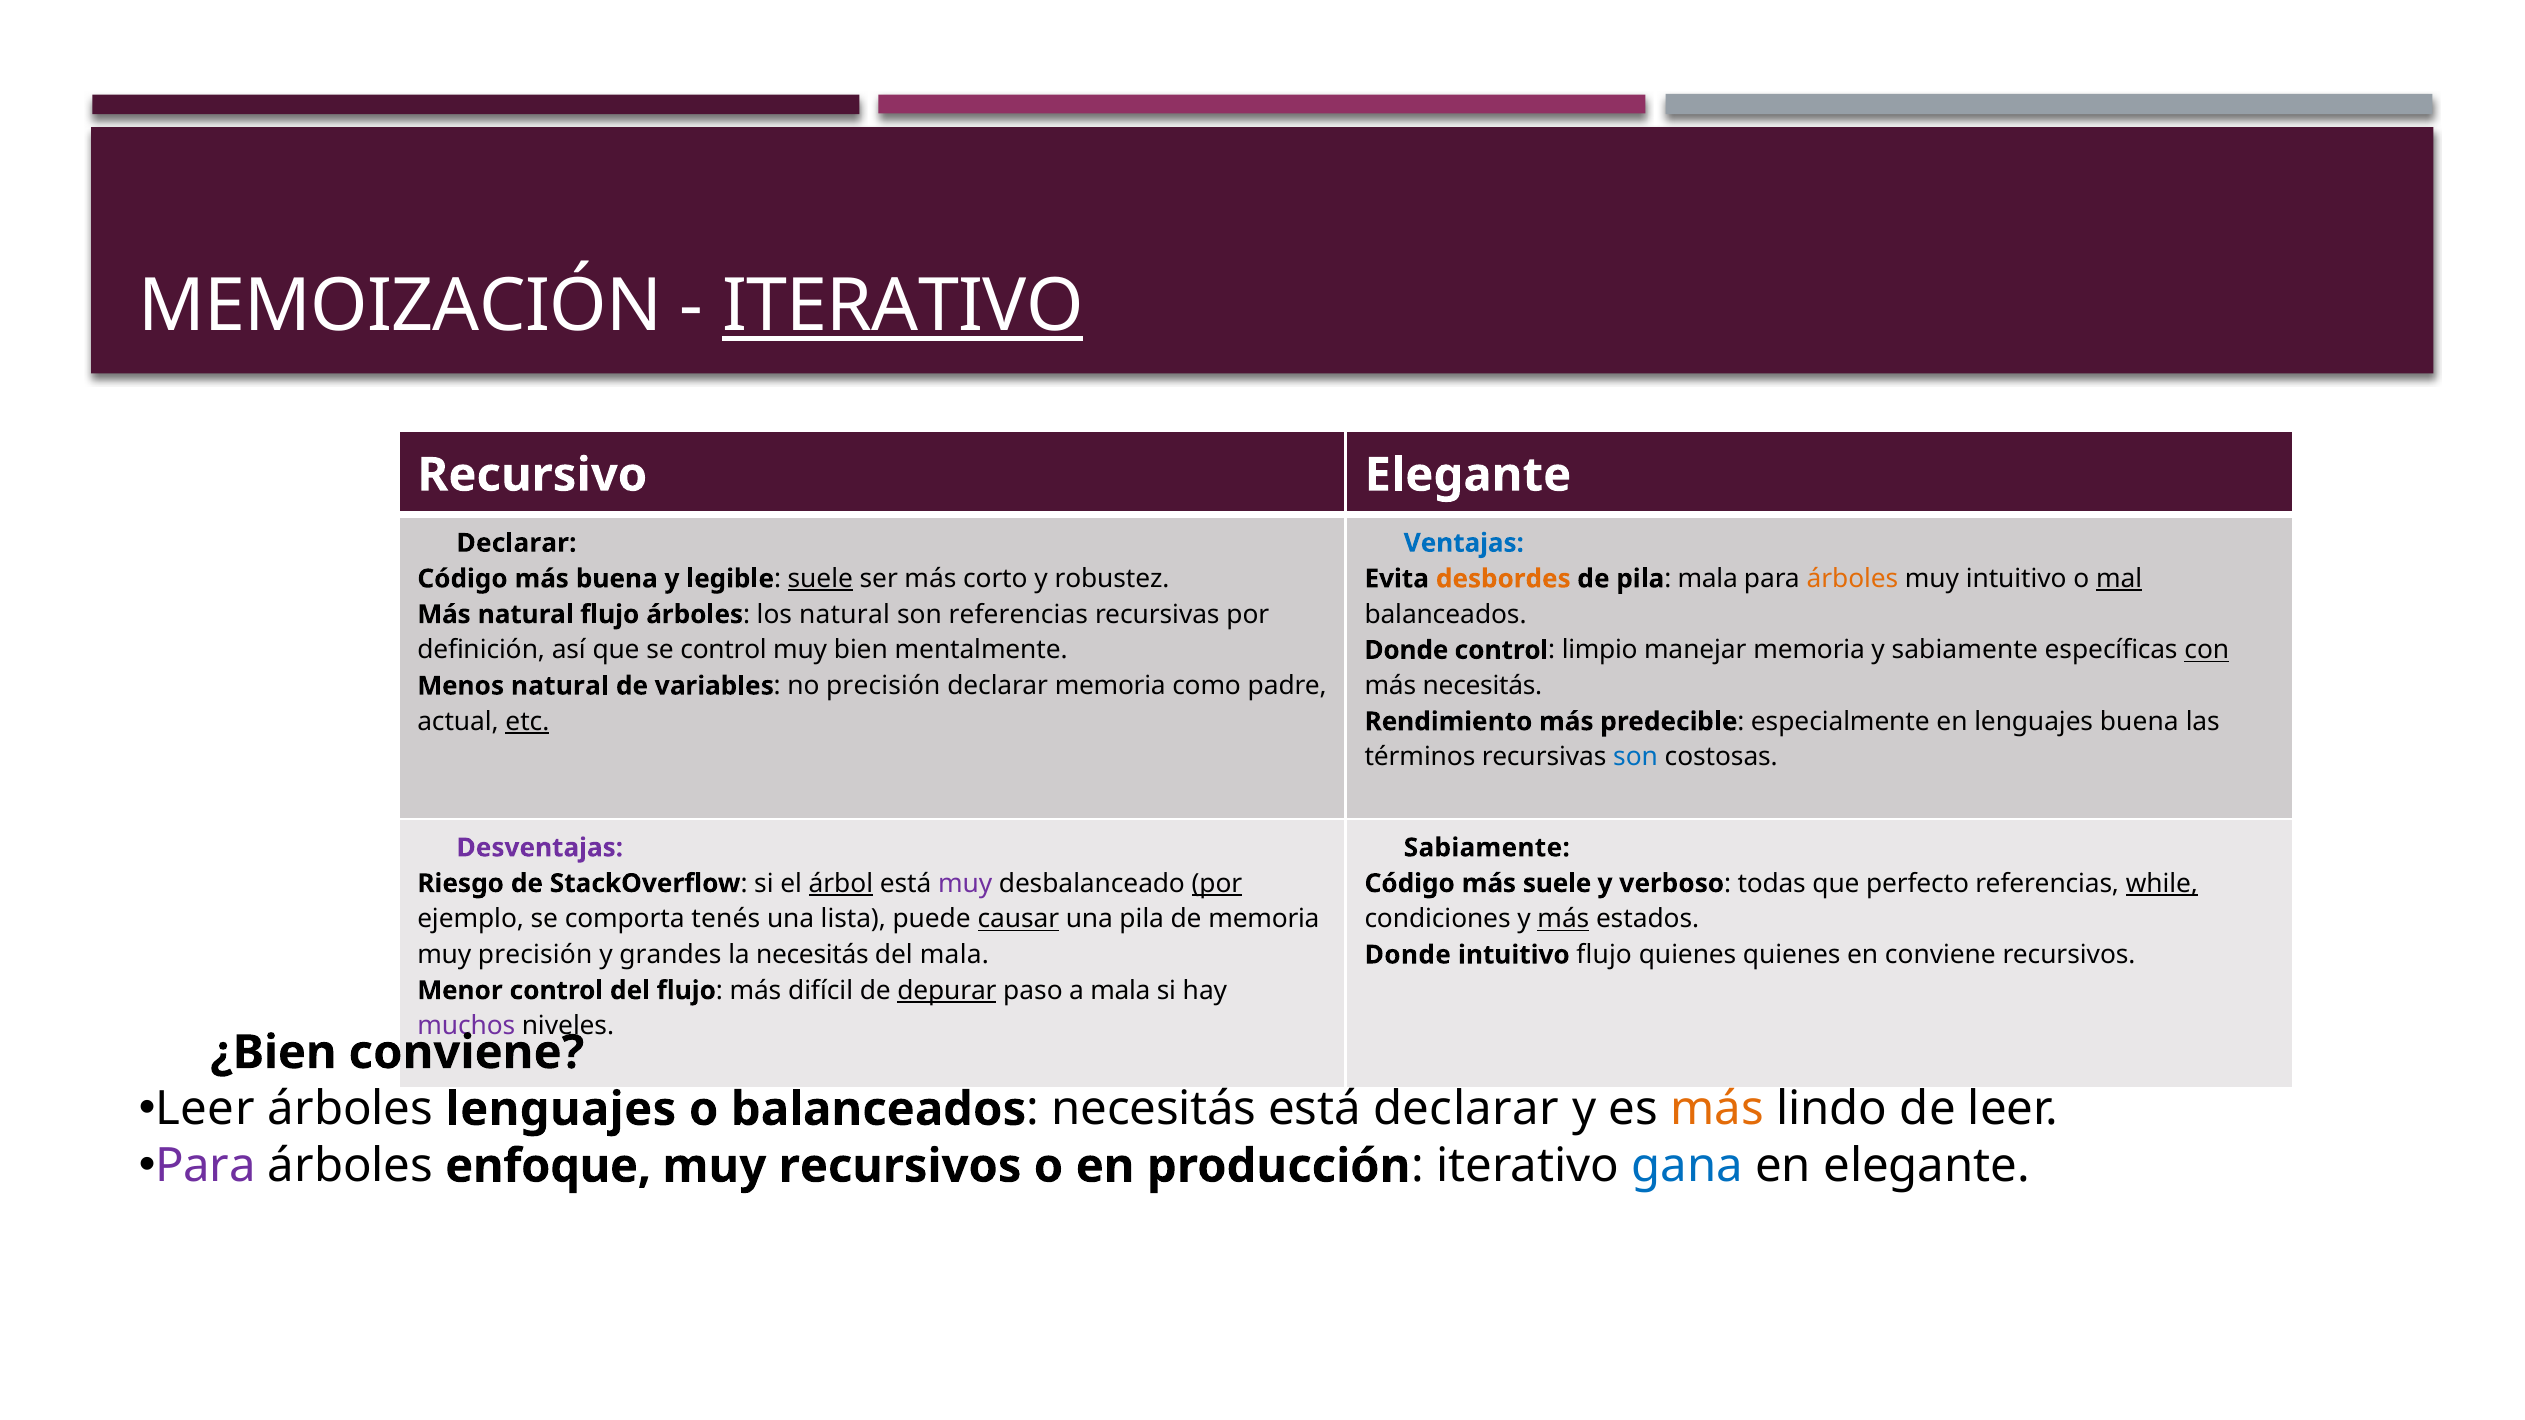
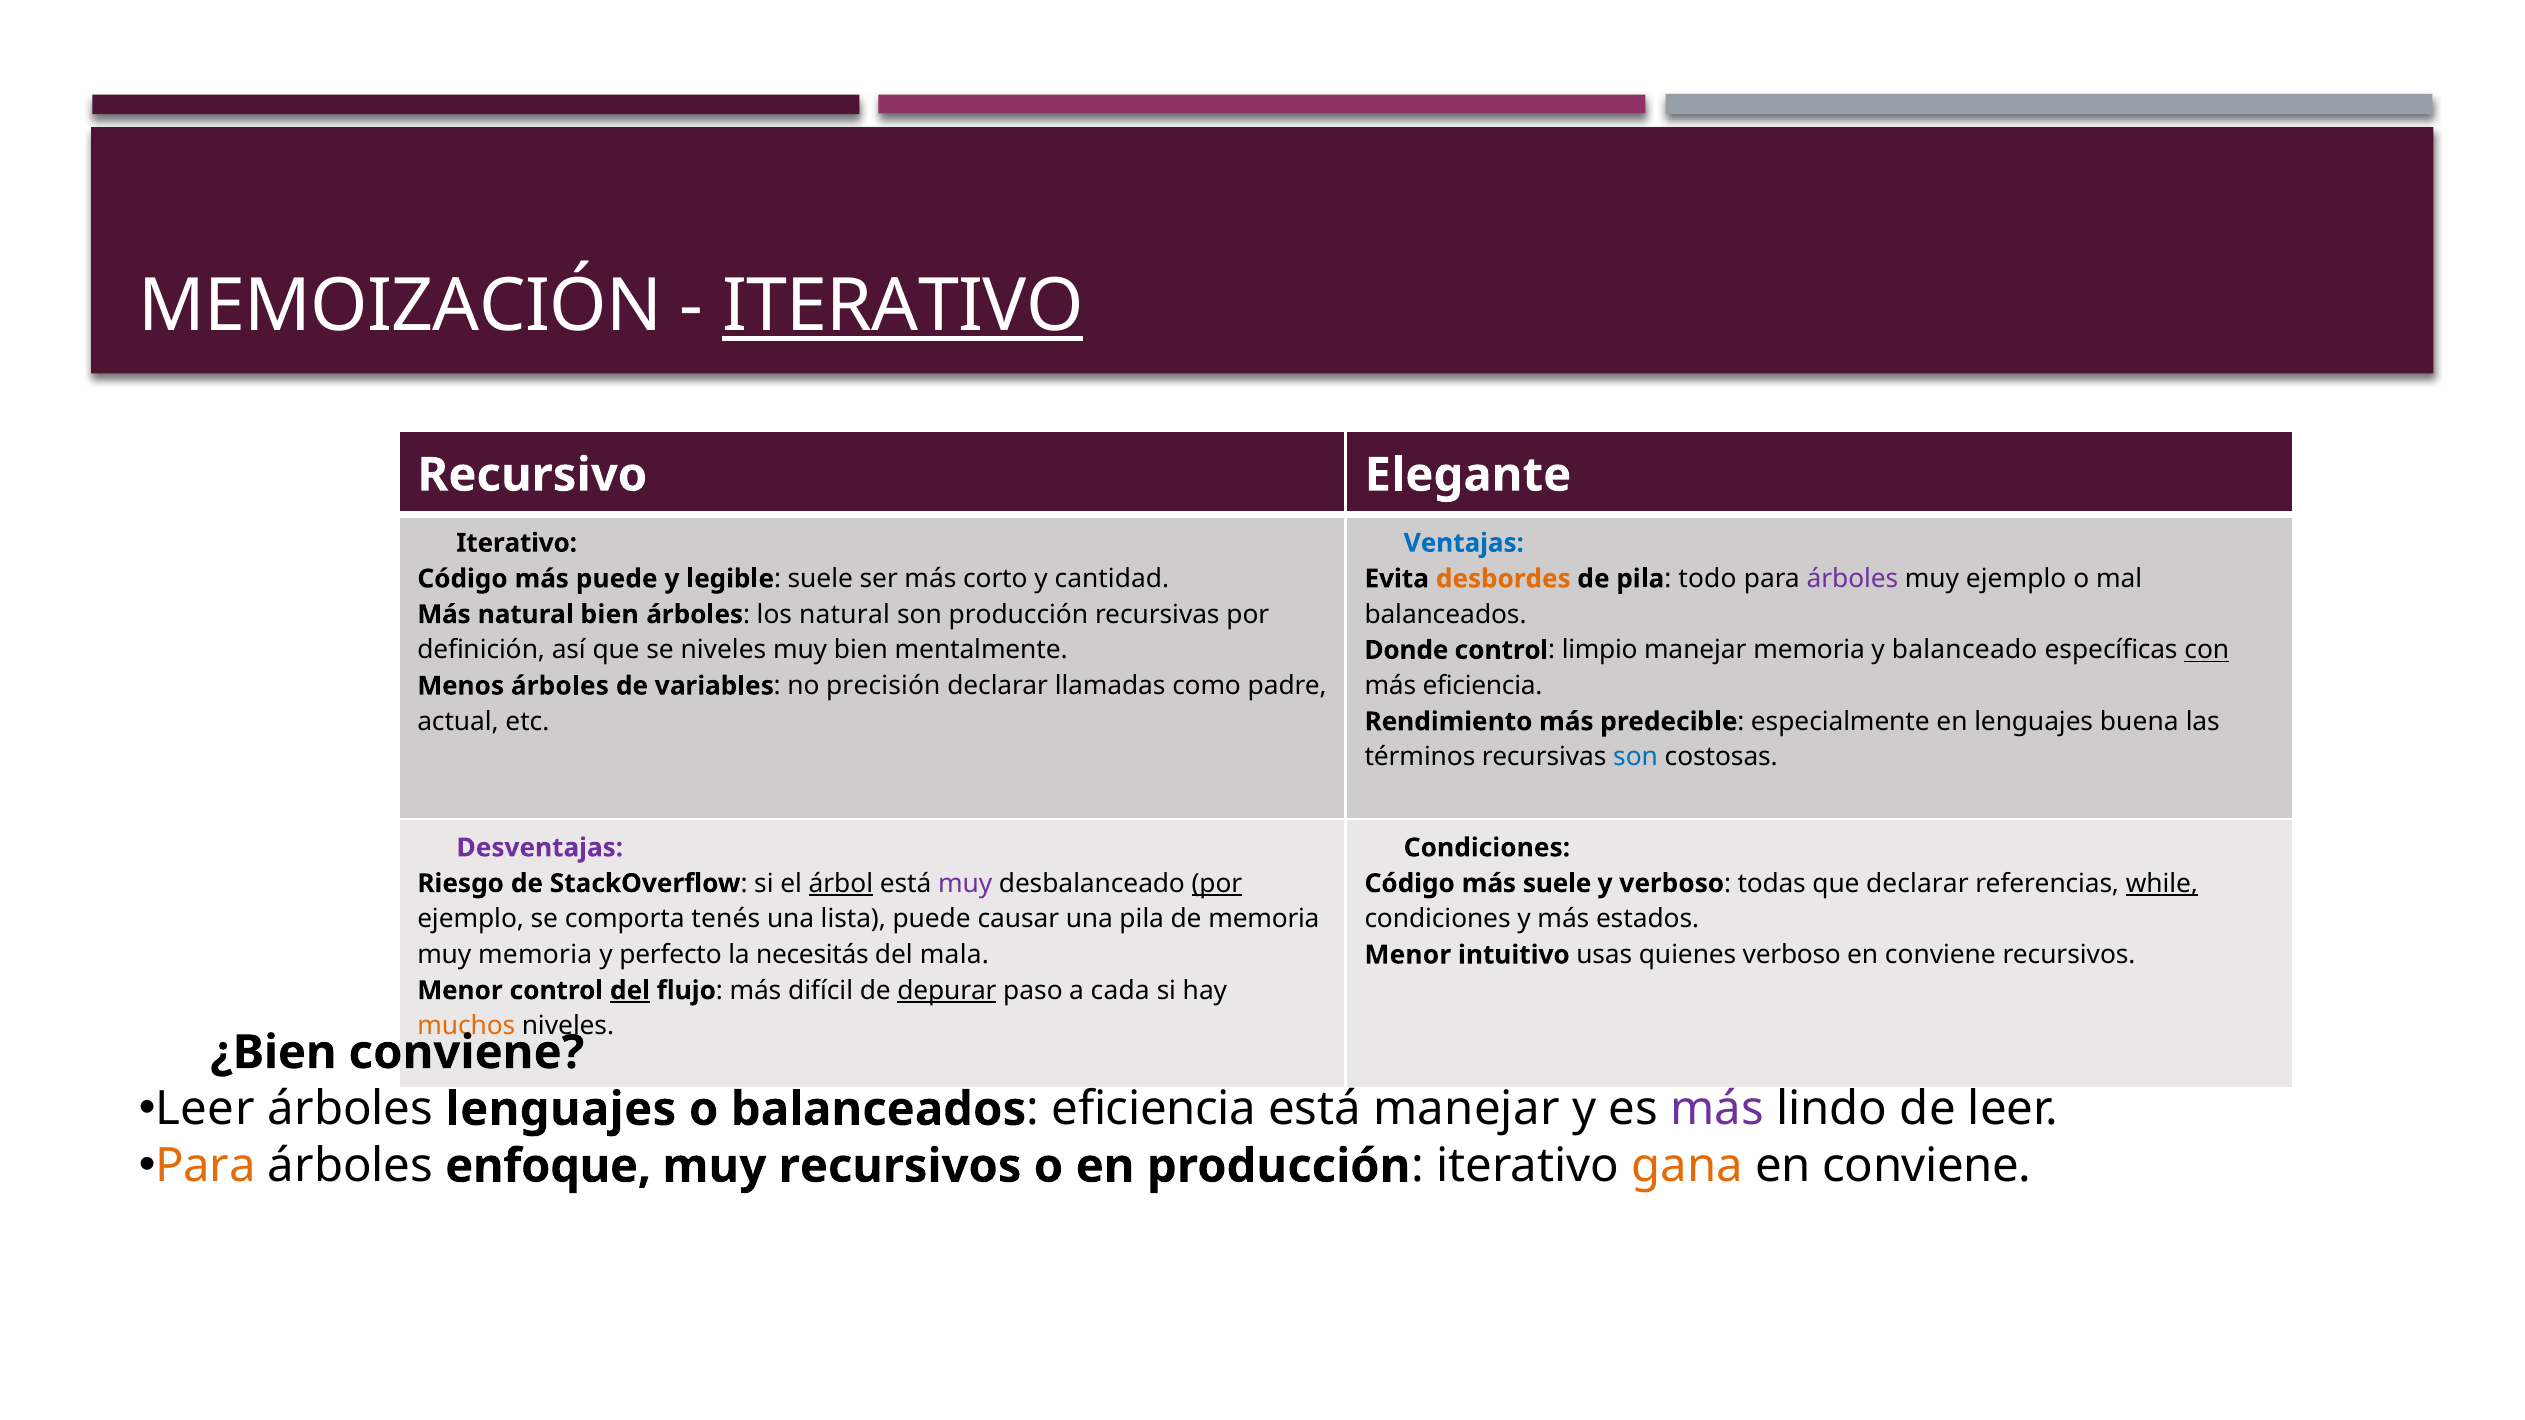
Declarar: Declarar -> Iterativo (517, 543)
más buena: buena -> puede (617, 579)
suele underline: present -> none (820, 579)
robustez: robustez -> cantidad (1112, 579)
pila mala: mala -> todo (1707, 579)
árboles colour: orange -> purple (1853, 579)
muy intuitivo: intuitivo -> ejemplo (2016, 579)
mal underline: present -> none (2119, 579)
natural flujo: flujo -> bien (610, 615)
son referencias: referencias -> producción (1018, 615)
se control: control -> niveles (723, 650)
y sabiamente: sabiamente -> balanceado (1965, 650)
más necesitás: necesitás -> eficiencia (1482, 686)
Menos natural: natural -> árboles (560, 686)
declarar memoria: memoria -> llamadas (1110, 686)
etc underline: present -> none (527, 722)
Sabiamente: Sabiamente -> Condiciones (1487, 848)
que perfecto: perfecto -> declarar (1917, 884)
causar underline: present -> none (1018, 919)
más underline: present -> none (1563, 919)
muy precisión: precisión -> memoria (535, 955)
grandes: grandes -> perfecto (671, 955)
Donde: Donde -> Menor (1408, 955)
intuitivo flujo: flujo -> usas (1604, 955)
quienes quienes: quienes -> verboso (1792, 955)
del underline: none -> present (630, 991)
a mala: mala -> cada (1120, 991)
muchos colour: purple -> orange (466, 1026)
necesitás: necesitás -> eficiencia (1154, 1110)
está declarar: declarar -> manejar (1466, 1110)
más colour: orange -> purple (1717, 1110)
Para colour: purple -> orange (205, 1166)
gana colour: blue -> orange (1687, 1166)
elegante: elegante -> conviene (1927, 1166)
